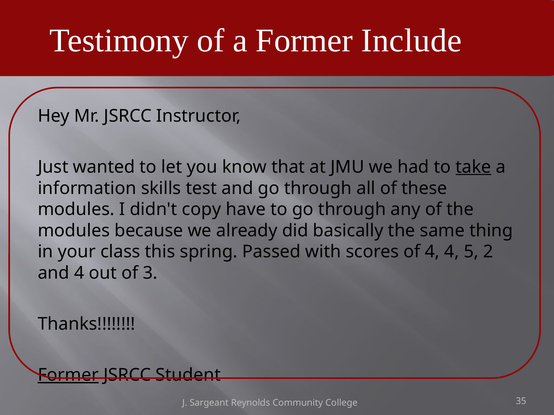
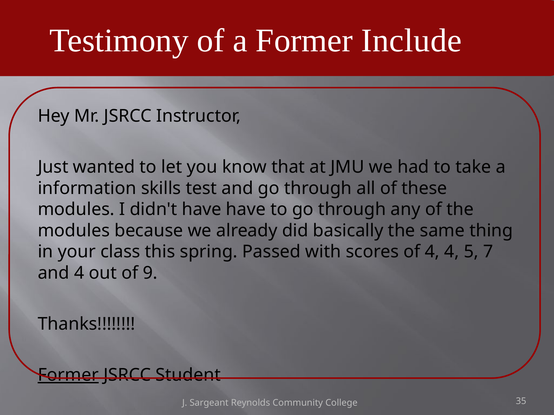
take underline: present -> none (473, 167)
didn't copy: copy -> have (202, 210)
2: 2 -> 7 (488, 252)
3: 3 -> 9 (150, 273)
